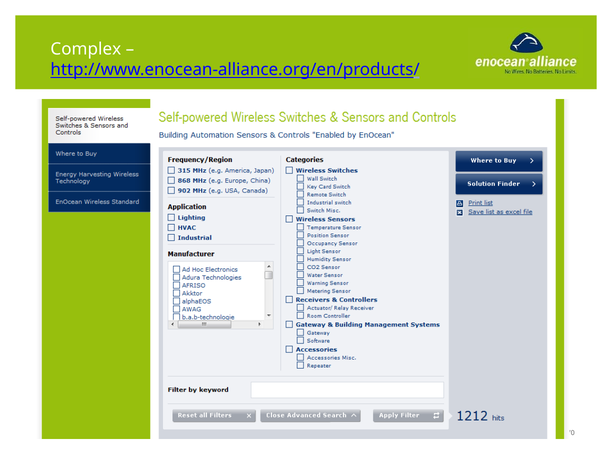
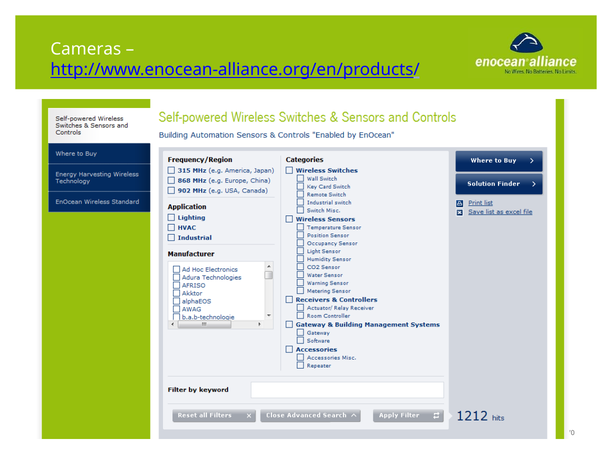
Complex: Complex -> Cameras (86, 49)
